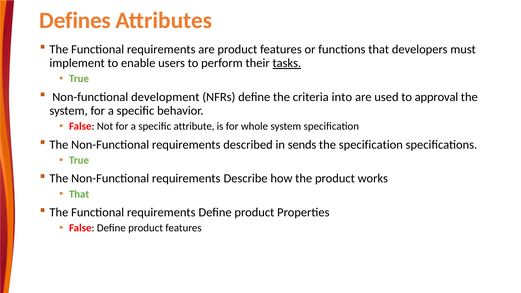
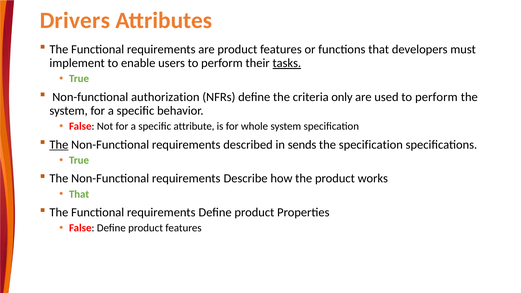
Defines: Defines -> Drivers (75, 21)
development: development -> authorization (165, 97)
into: into -> only (342, 97)
used to approval: approval -> perform (436, 97)
The underline: none -> present (59, 145)
